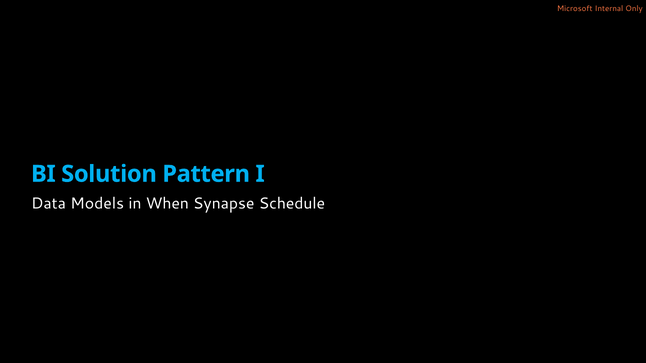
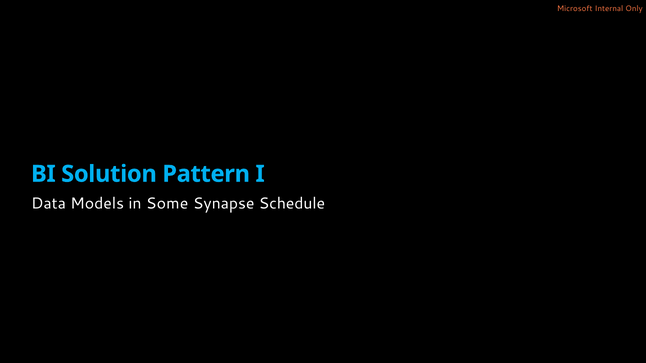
When: When -> Some (167, 204)
